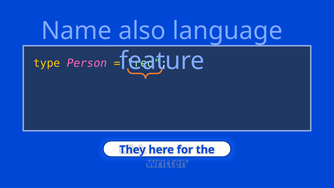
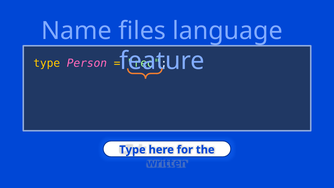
also: also -> files (142, 31)
They: They -> Type (132, 150)
